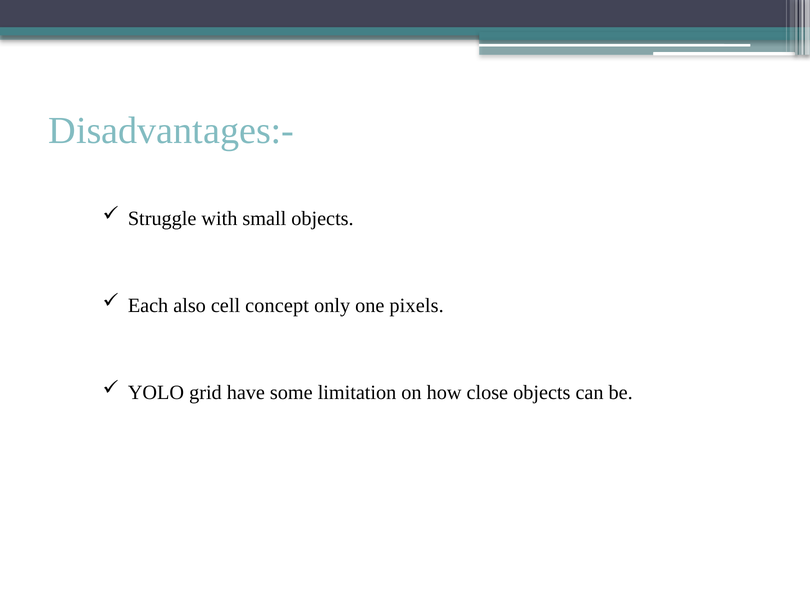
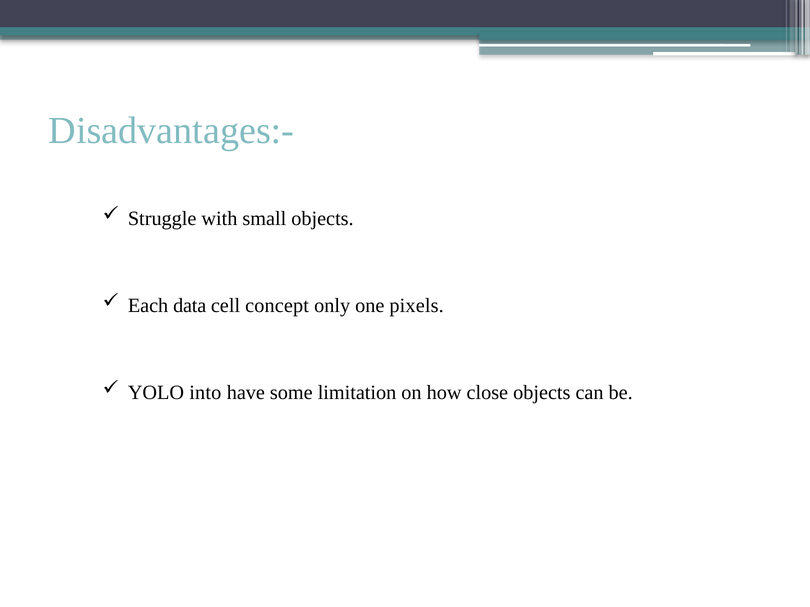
also: also -> data (190, 306)
grid: grid -> into (205, 393)
